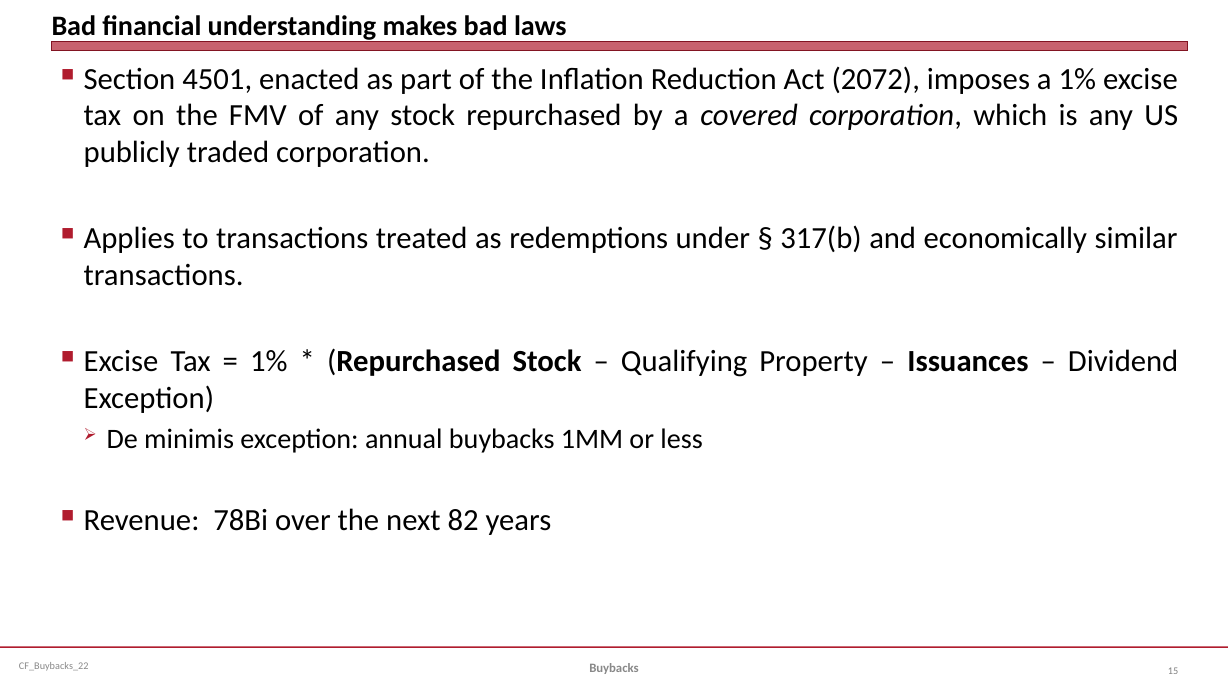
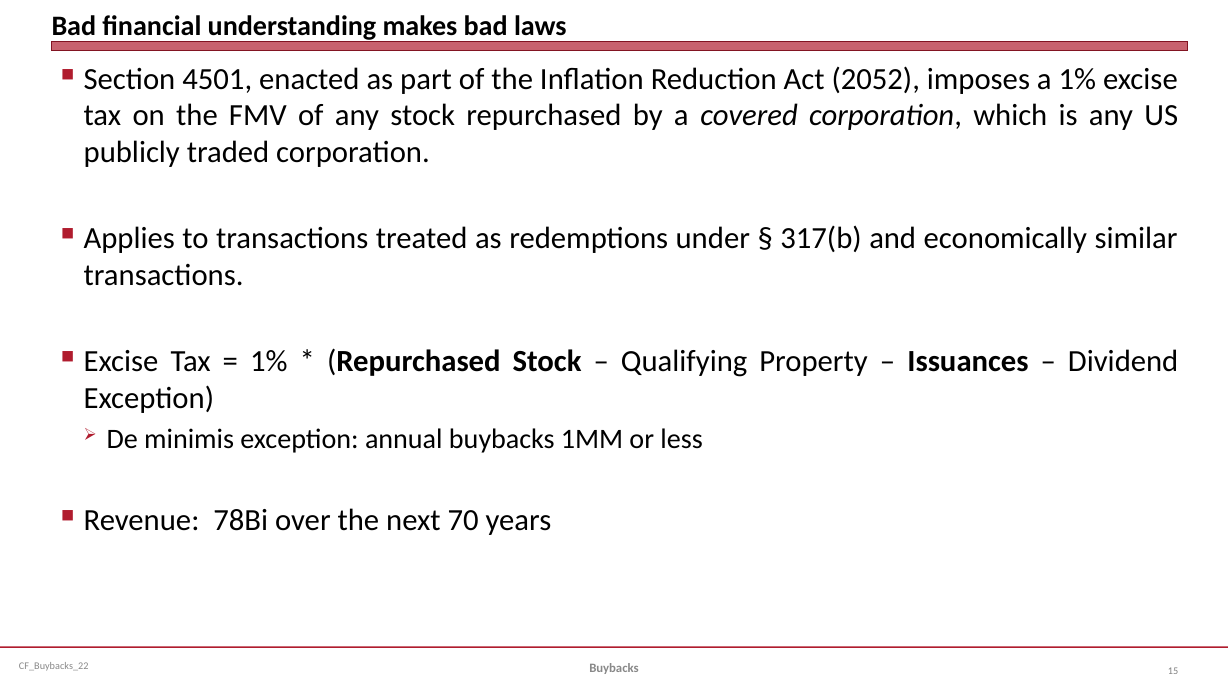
2072: 2072 -> 2052 (876, 79)
82: 82 -> 70 (463, 520)
